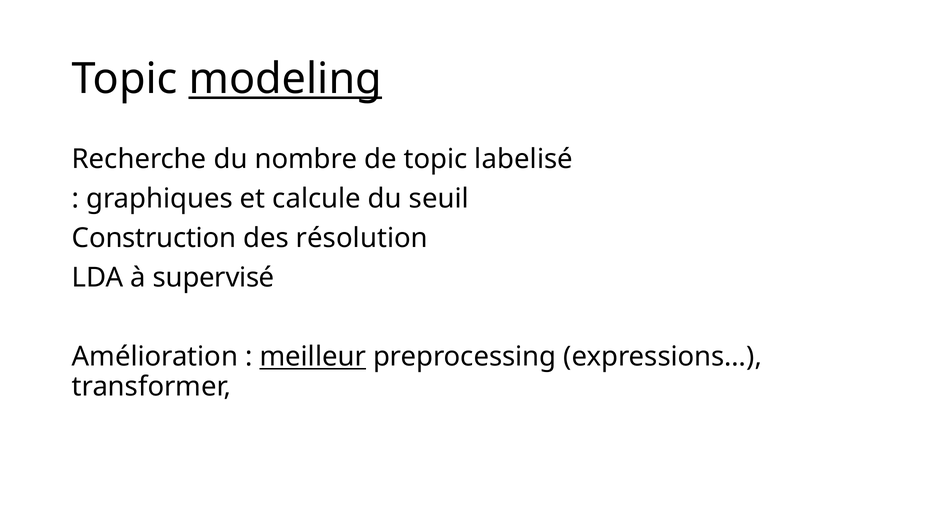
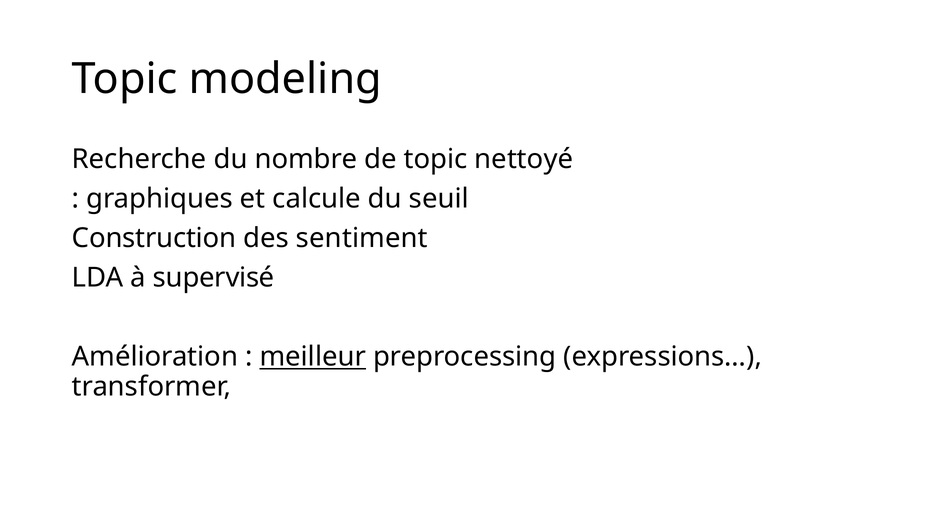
modeling underline: present -> none (285, 79)
labelisé: labelisé -> nettoyé (524, 159)
résolution: résolution -> sentiment (362, 239)
